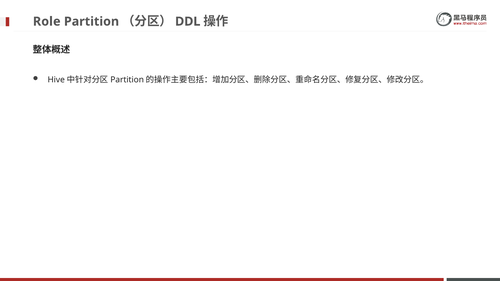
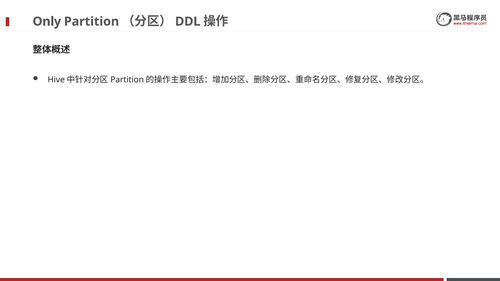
Role: Role -> Only (47, 21)
